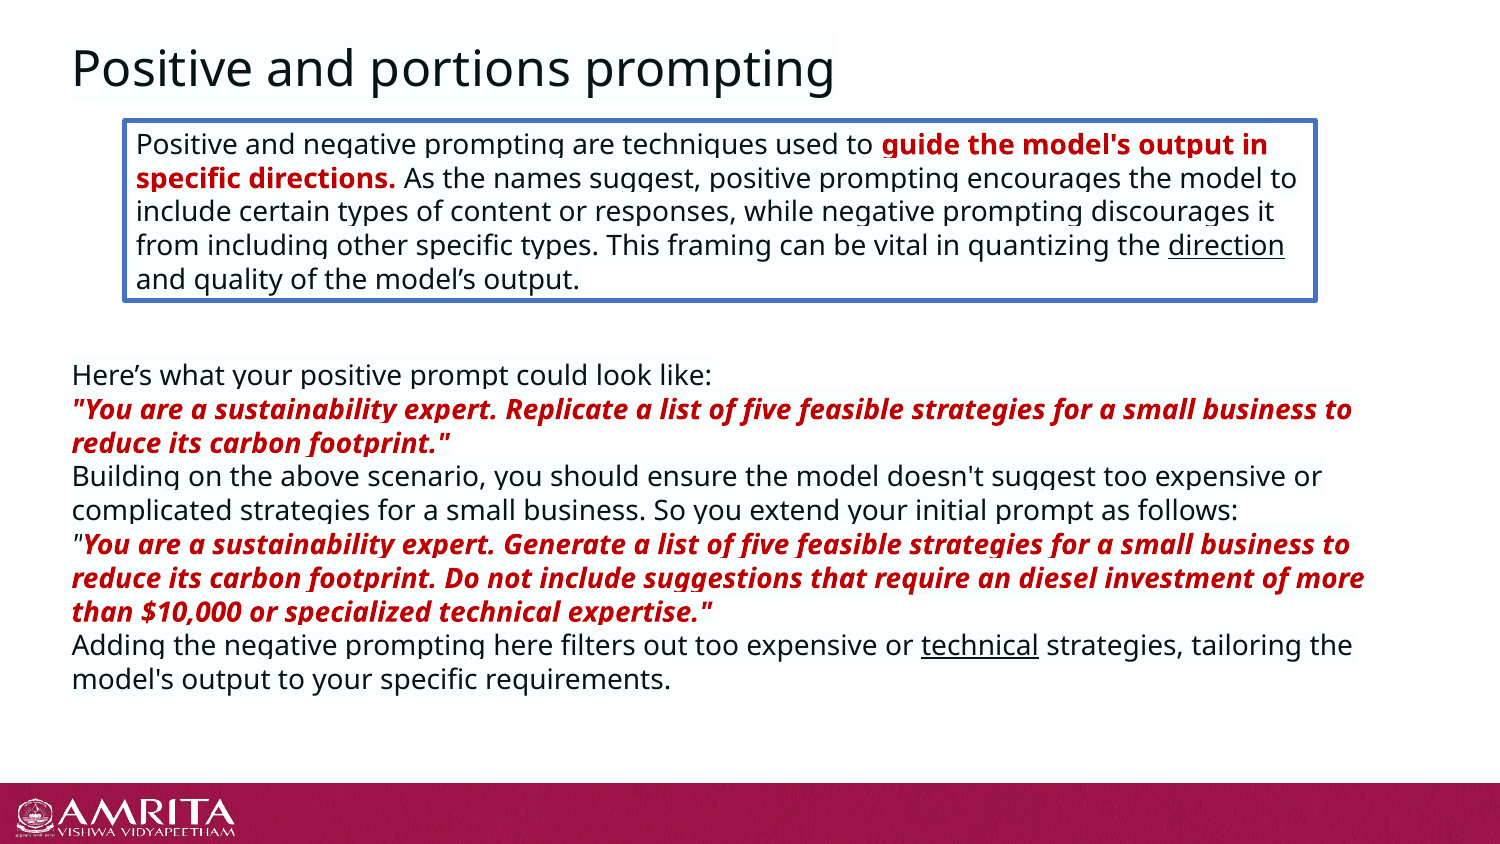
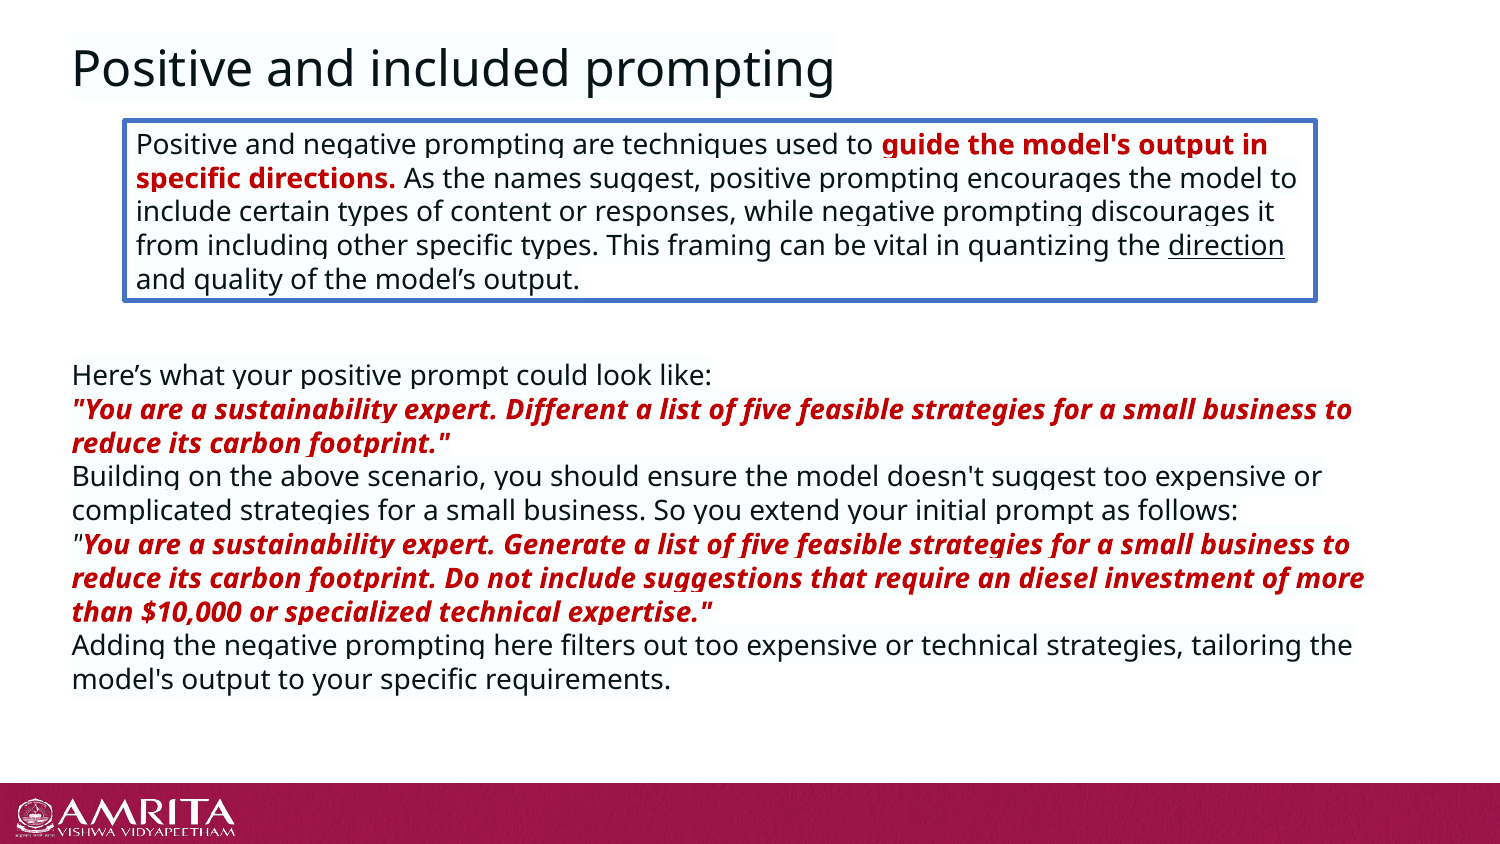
portions: portions -> included (471, 70)
Replicate: Replicate -> Different (567, 410)
technical underline: present -> none (980, 646)
